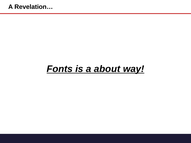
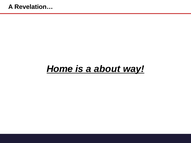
Fonts: Fonts -> Home (60, 69)
